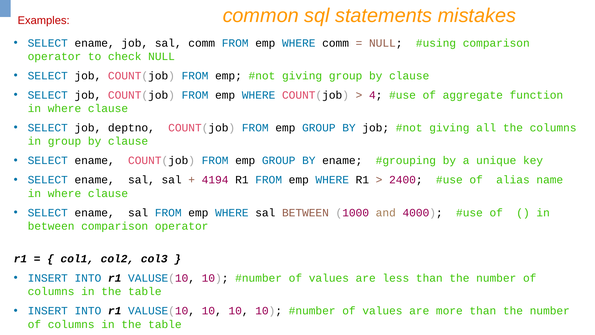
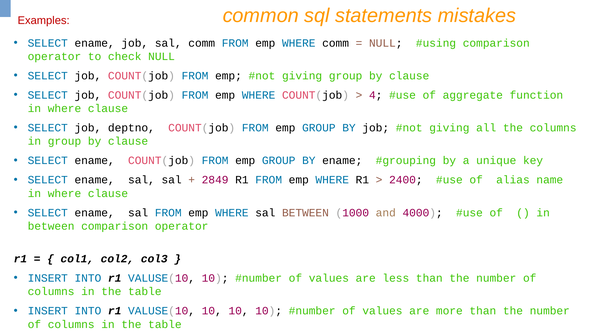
4194: 4194 -> 2849 (215, 180)
